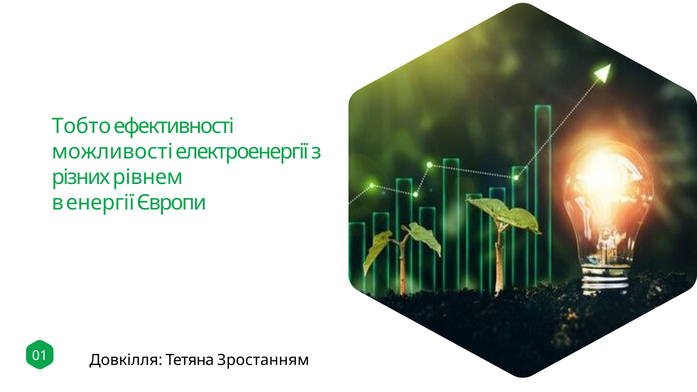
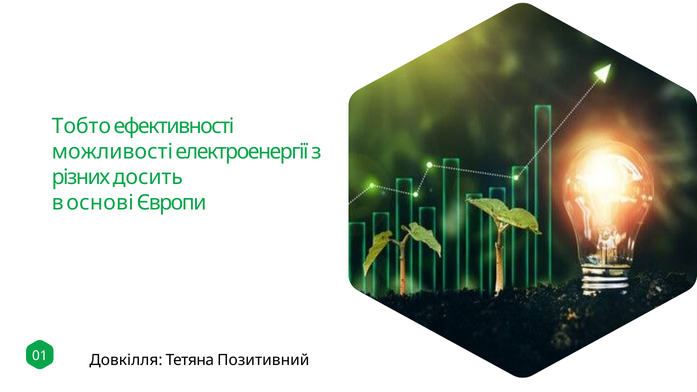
рівнем: рівнем -> досить (148, 177)
енергії: енергії -> основі (100, 203)
Зростанням: Зростанням -> Позитивний (263, 360)
